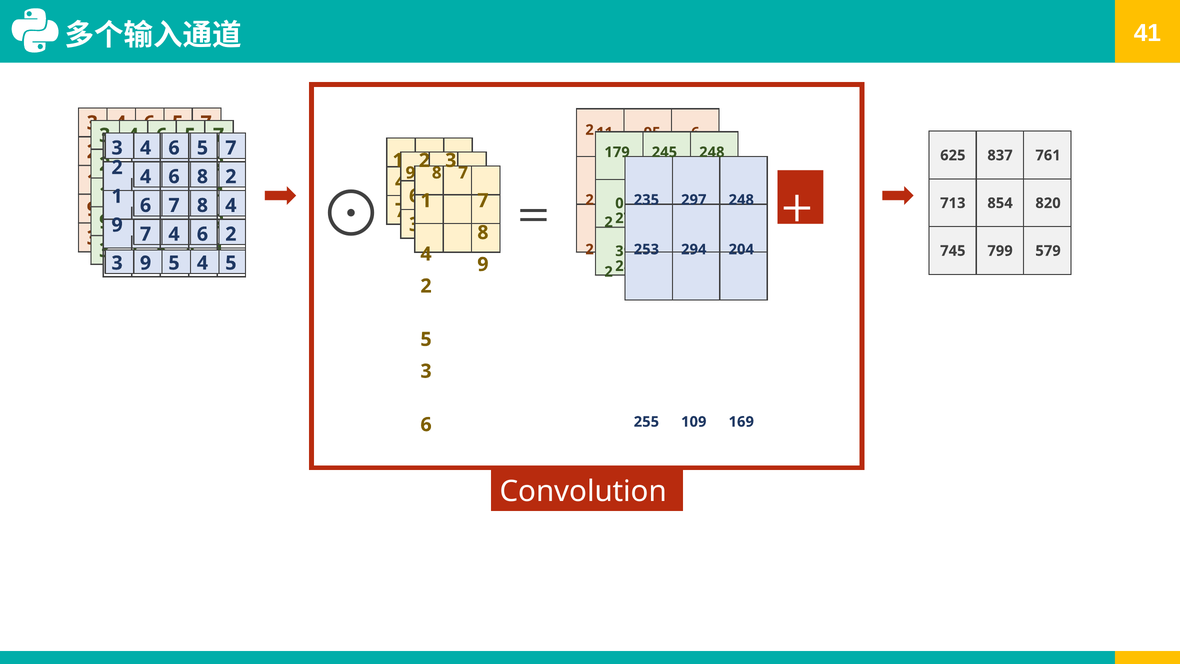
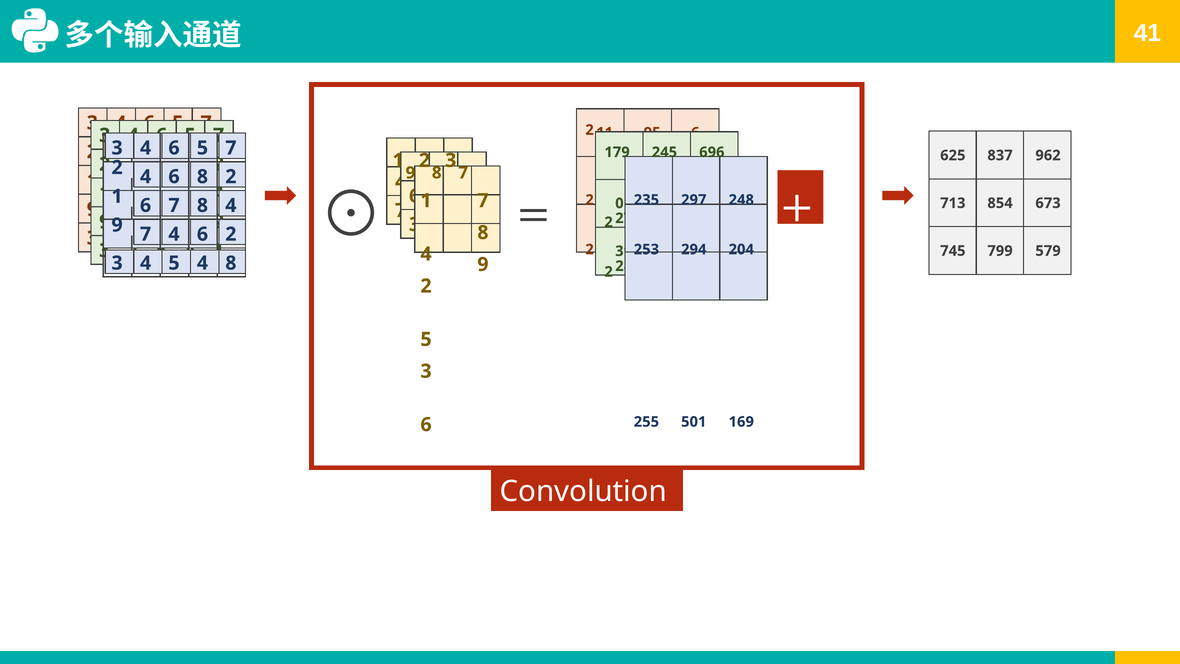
245 248: 248 -> 696 (712, 152)
761: 761 -> 962 (1048, 155)
820: 820 -> 673 (1048, 203)
9: 9 -> 4 (146, 263)
5: 5 -> 8 (231, 263)
109: 109 -> 501 (694, 422)
